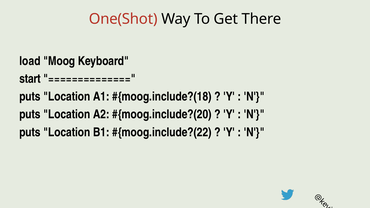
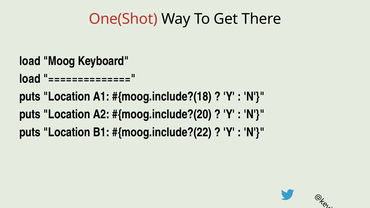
start: start -> load (30, 79)
